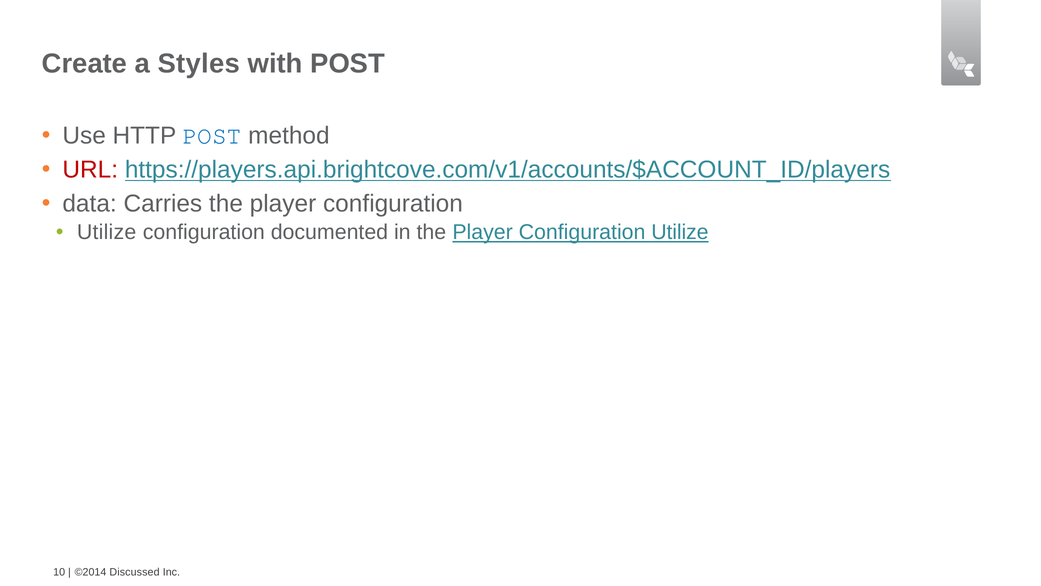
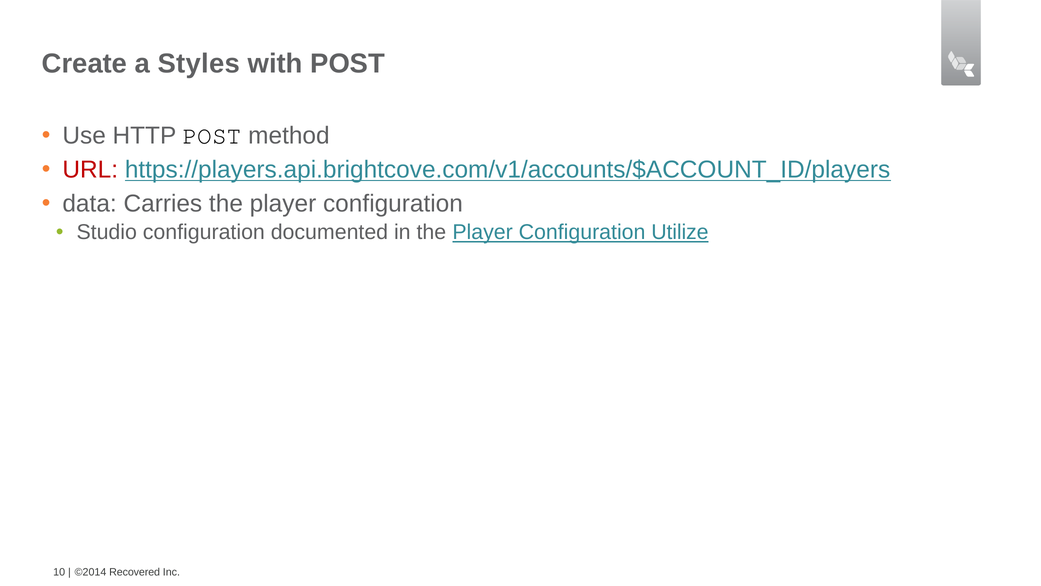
POST colour: blue -> black (212, 136)
Utilize: Utilize -> Studio (107, 232)
Discussed: Discussed -> Recovered (135, 572)
